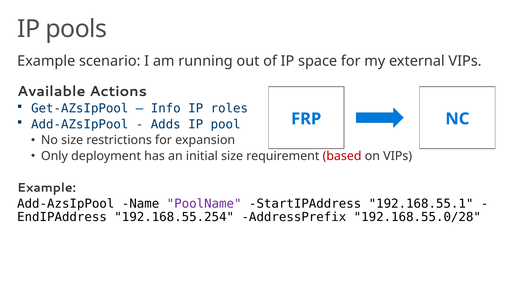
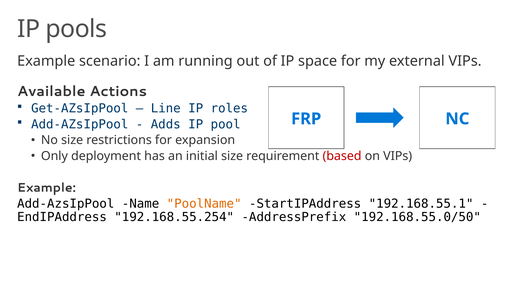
Info: Info -> Line (166, 108)
PoolName colour: purple -> orange (204, 204)
192.168.55.0/28: 192.168.55.0/28 -> 192.168.55.0/50 (417, 217)
